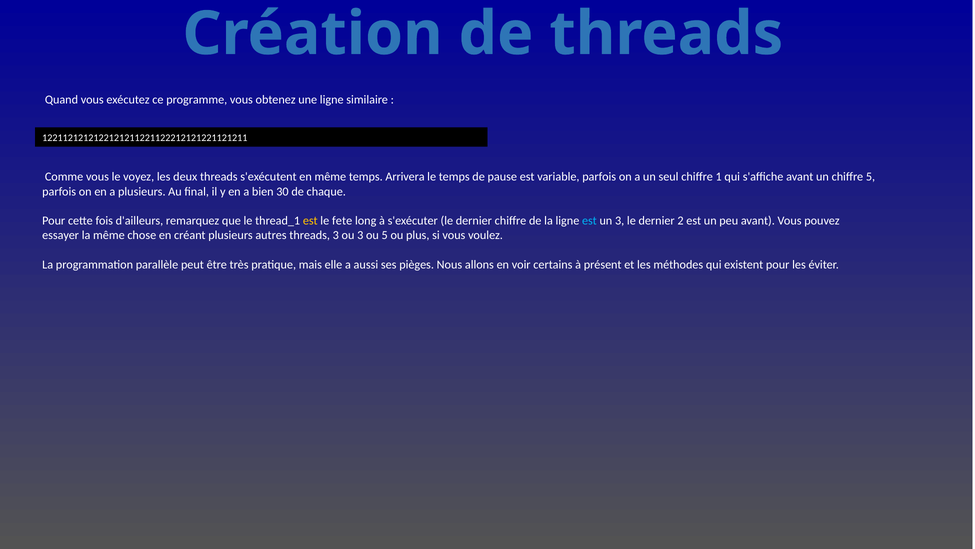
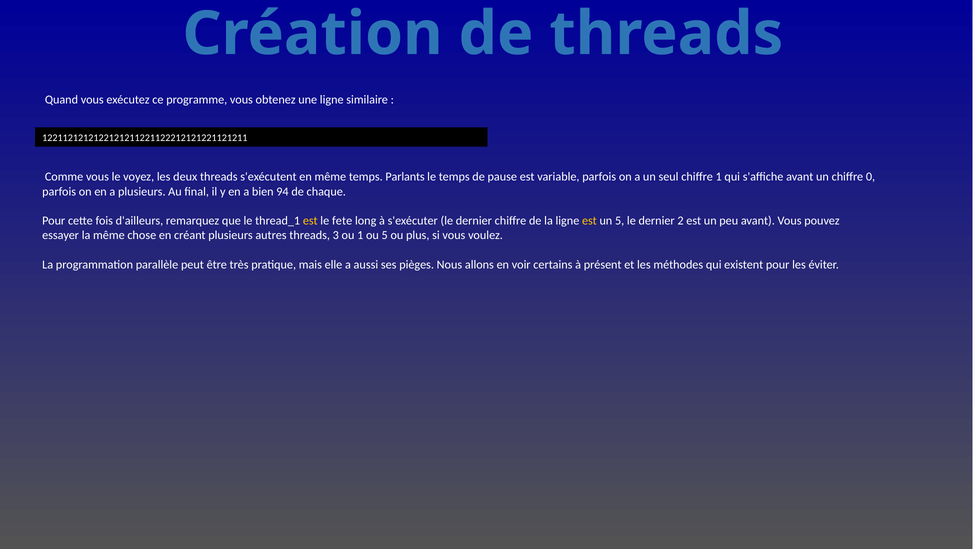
Arrivera: Arrivera -> Parlants (405, 177)
chiffre 5: 5 -> 0 (871, 177)
30: 30 -> 94 (282, 191)
est colour: light blue -> yellow (589, 221)
un 3: 3 -> 5 (620, 221)
ou 3: 3 -> 1 (360, 235)
